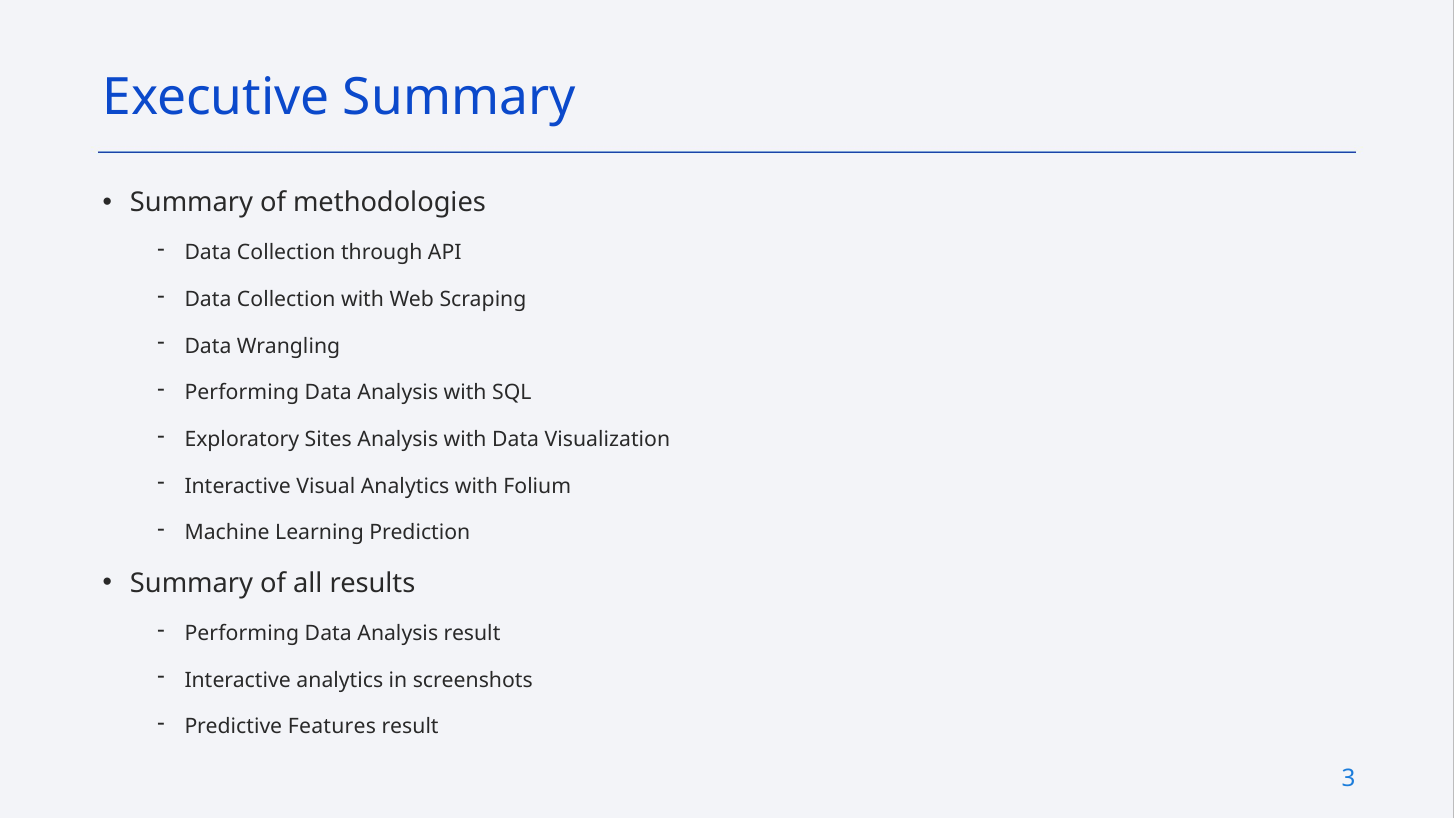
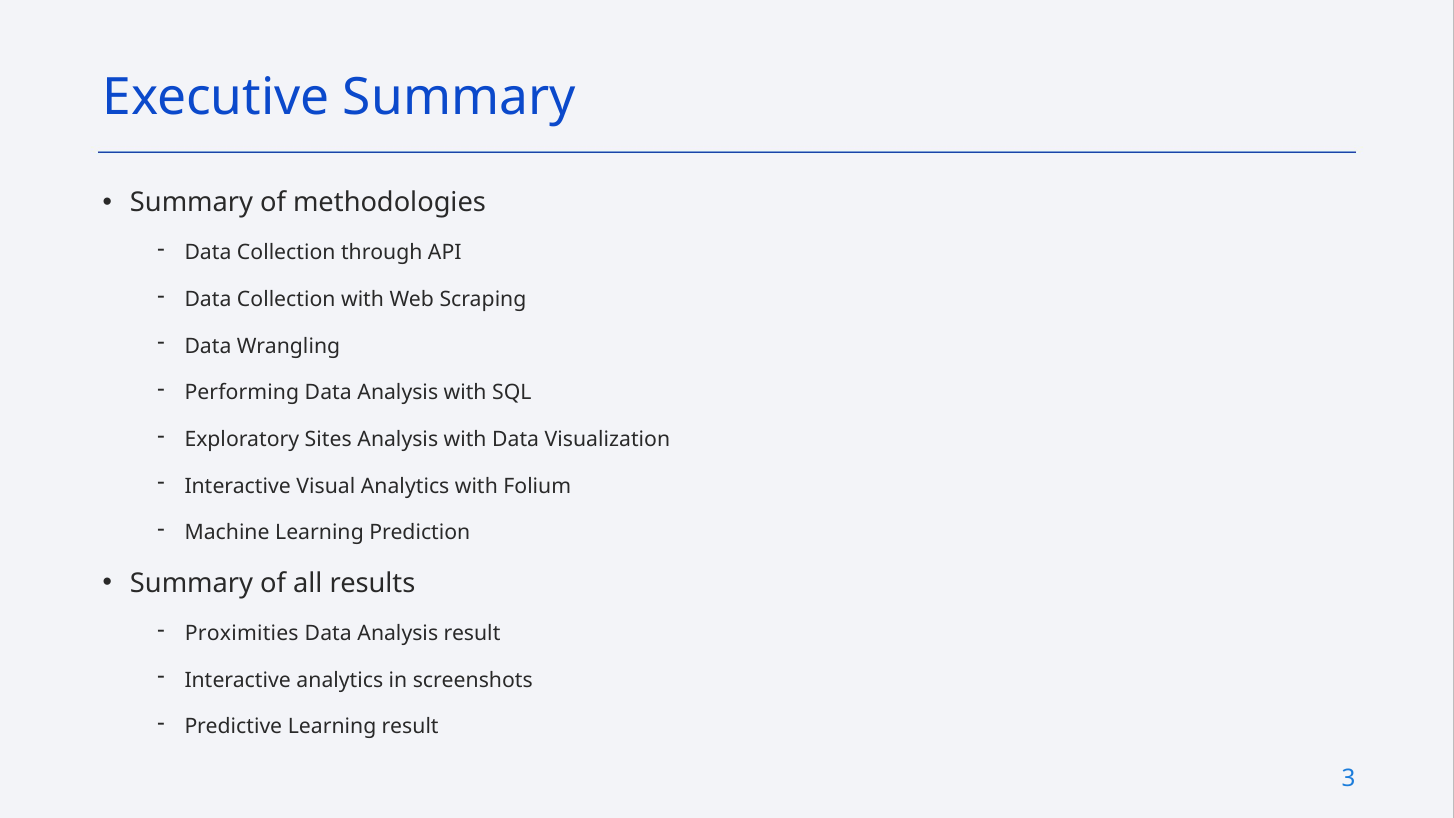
Performing: Performing -> Proximities (242, 633)
Predictive Features: Features -> Learning (332, 727)
